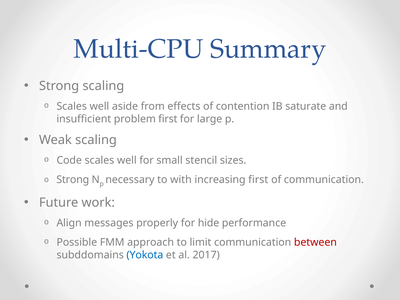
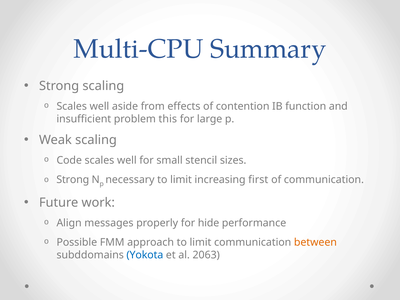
saturate: saturate -> function (306, 106)
problem first: first -> this (168, 119)
necessary to with: with -> limit (181, 180)
between colour: red -> orange (315, 242)
2017: 2017 -> 2063 (206, 255)
